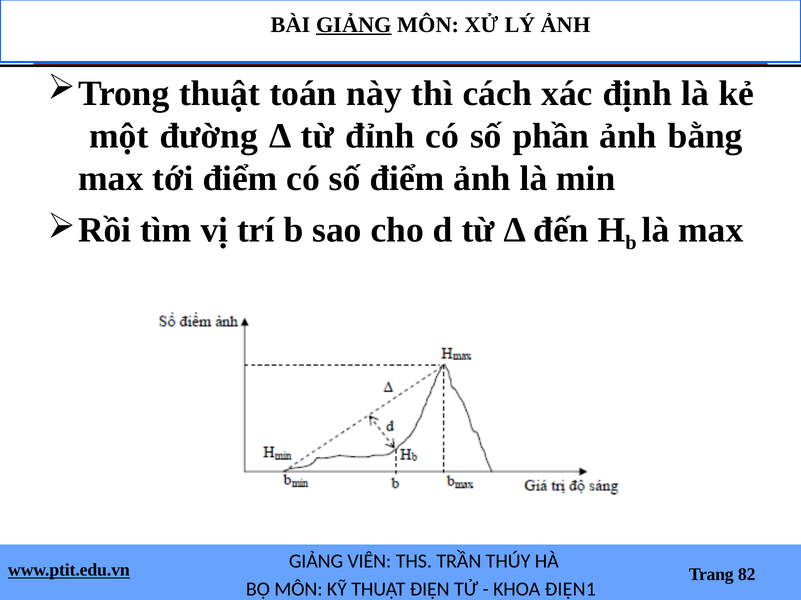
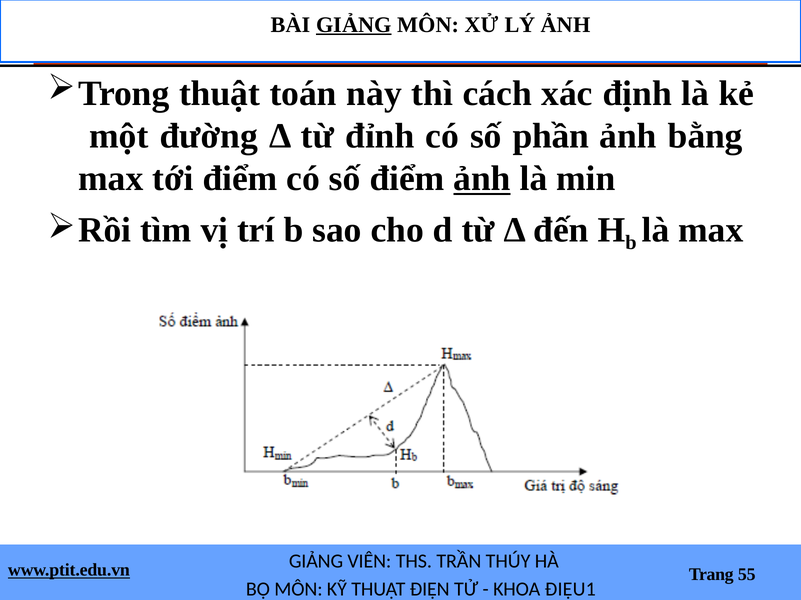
ảnh underline: none -> present (482, 179)
82: 82 -> 55 (747, 575)
ĐIỆN1: ĐIỆN1 -> ĐIỆU1 (570, 590)
